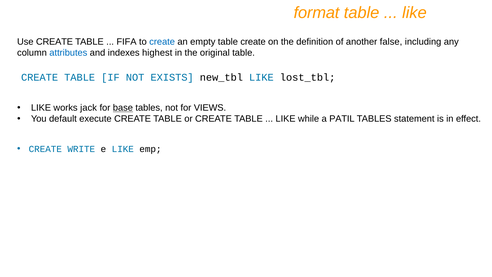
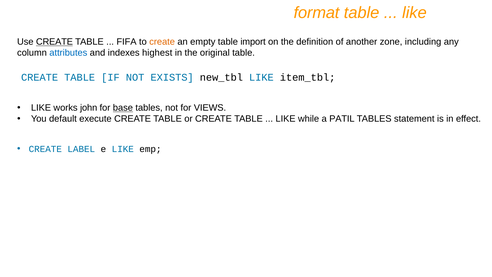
CREATE underline: none -> present (54, 42)
create colour: blue -> orange (162, 42)
empty table create: create -> import (253, 42)
false: false -> zone (391, 42)
lost_tbl: lost_tbl -> item_tbl (308, 77)
jack: jack -> john (89, 108)
WRITE: WRITE -> LABEL (81, 149)
